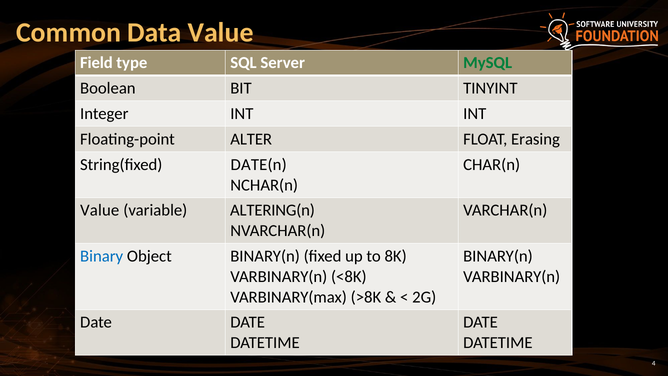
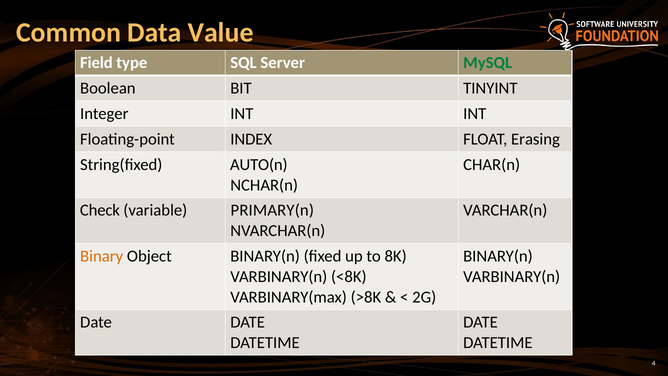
ALTER: ALTER -> INDEX (251, 139)
DATE(n: DATE(n -> AUTO(n (259, 165)
Value: Value -> Check (100, 210)
ALTERING(n: ALTERING(n -> PRIMARY(n (272, 210)
Binary colour: blue -> orange (102, 256)
